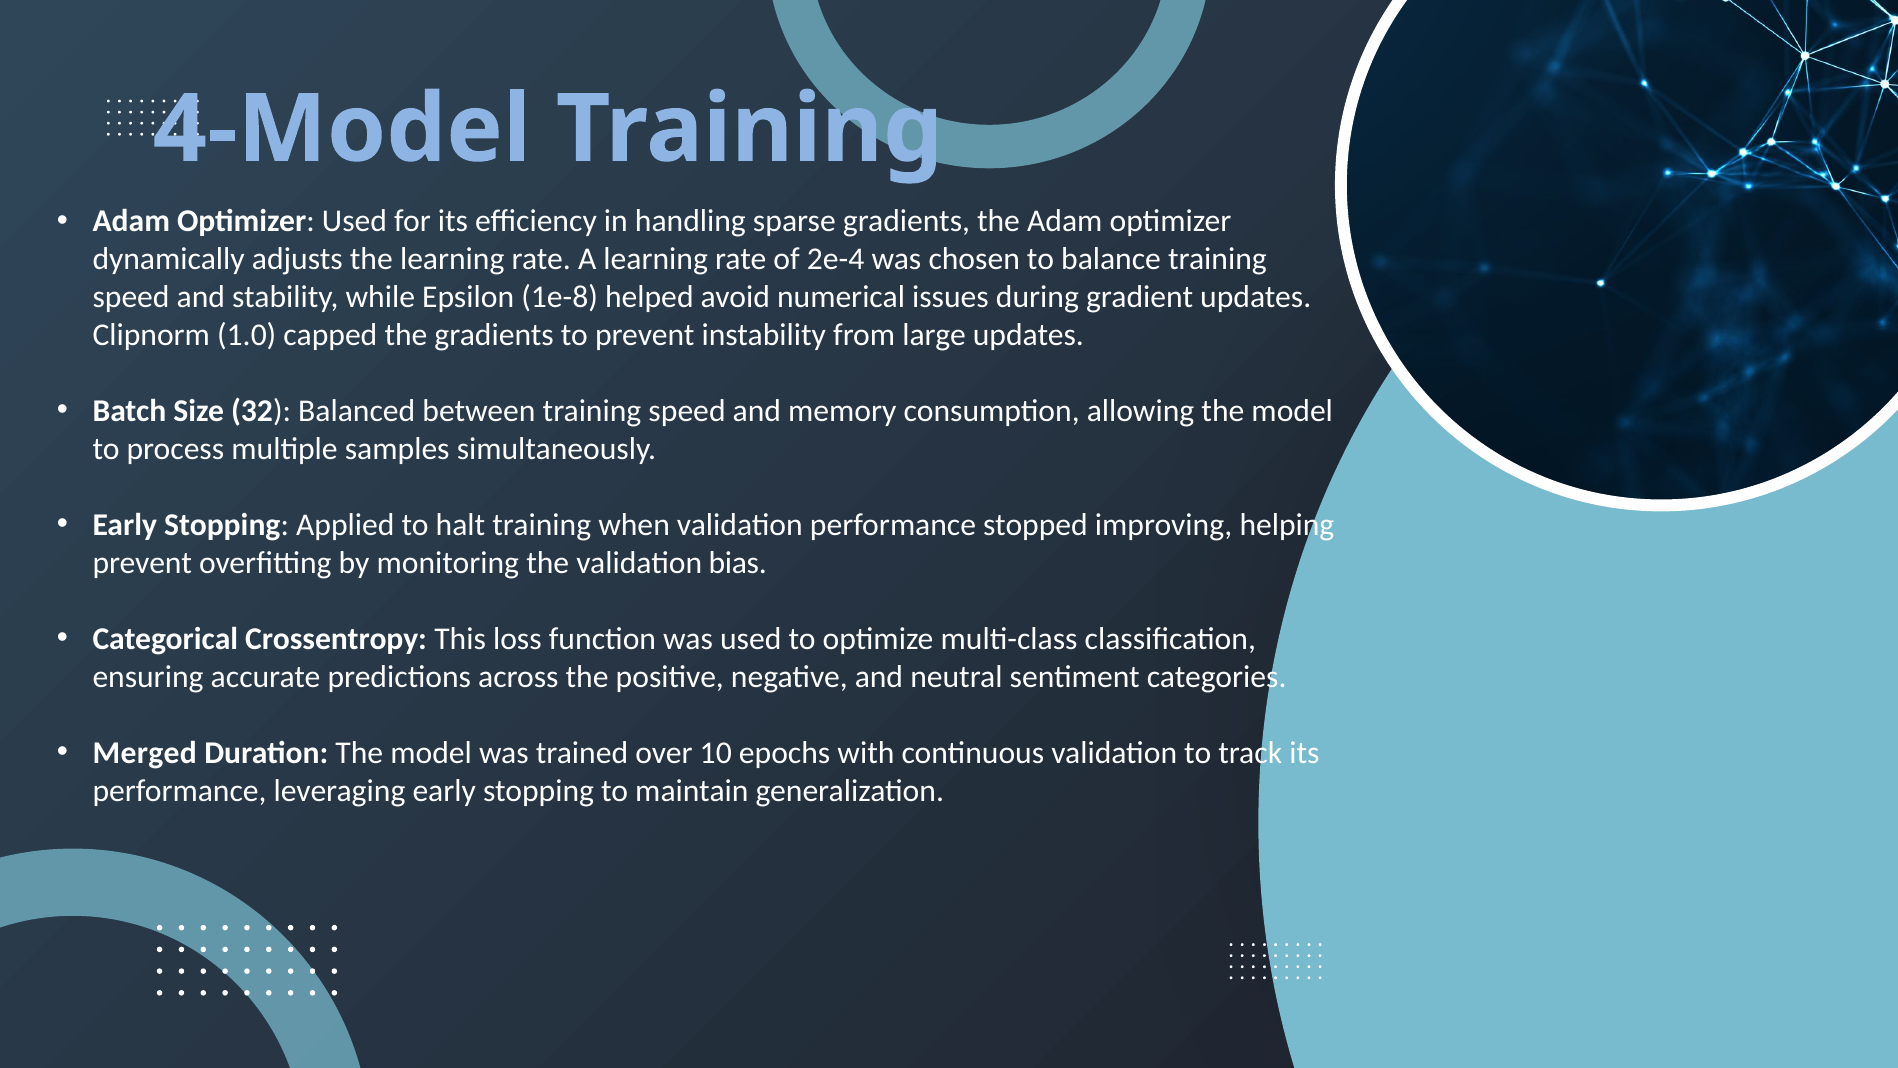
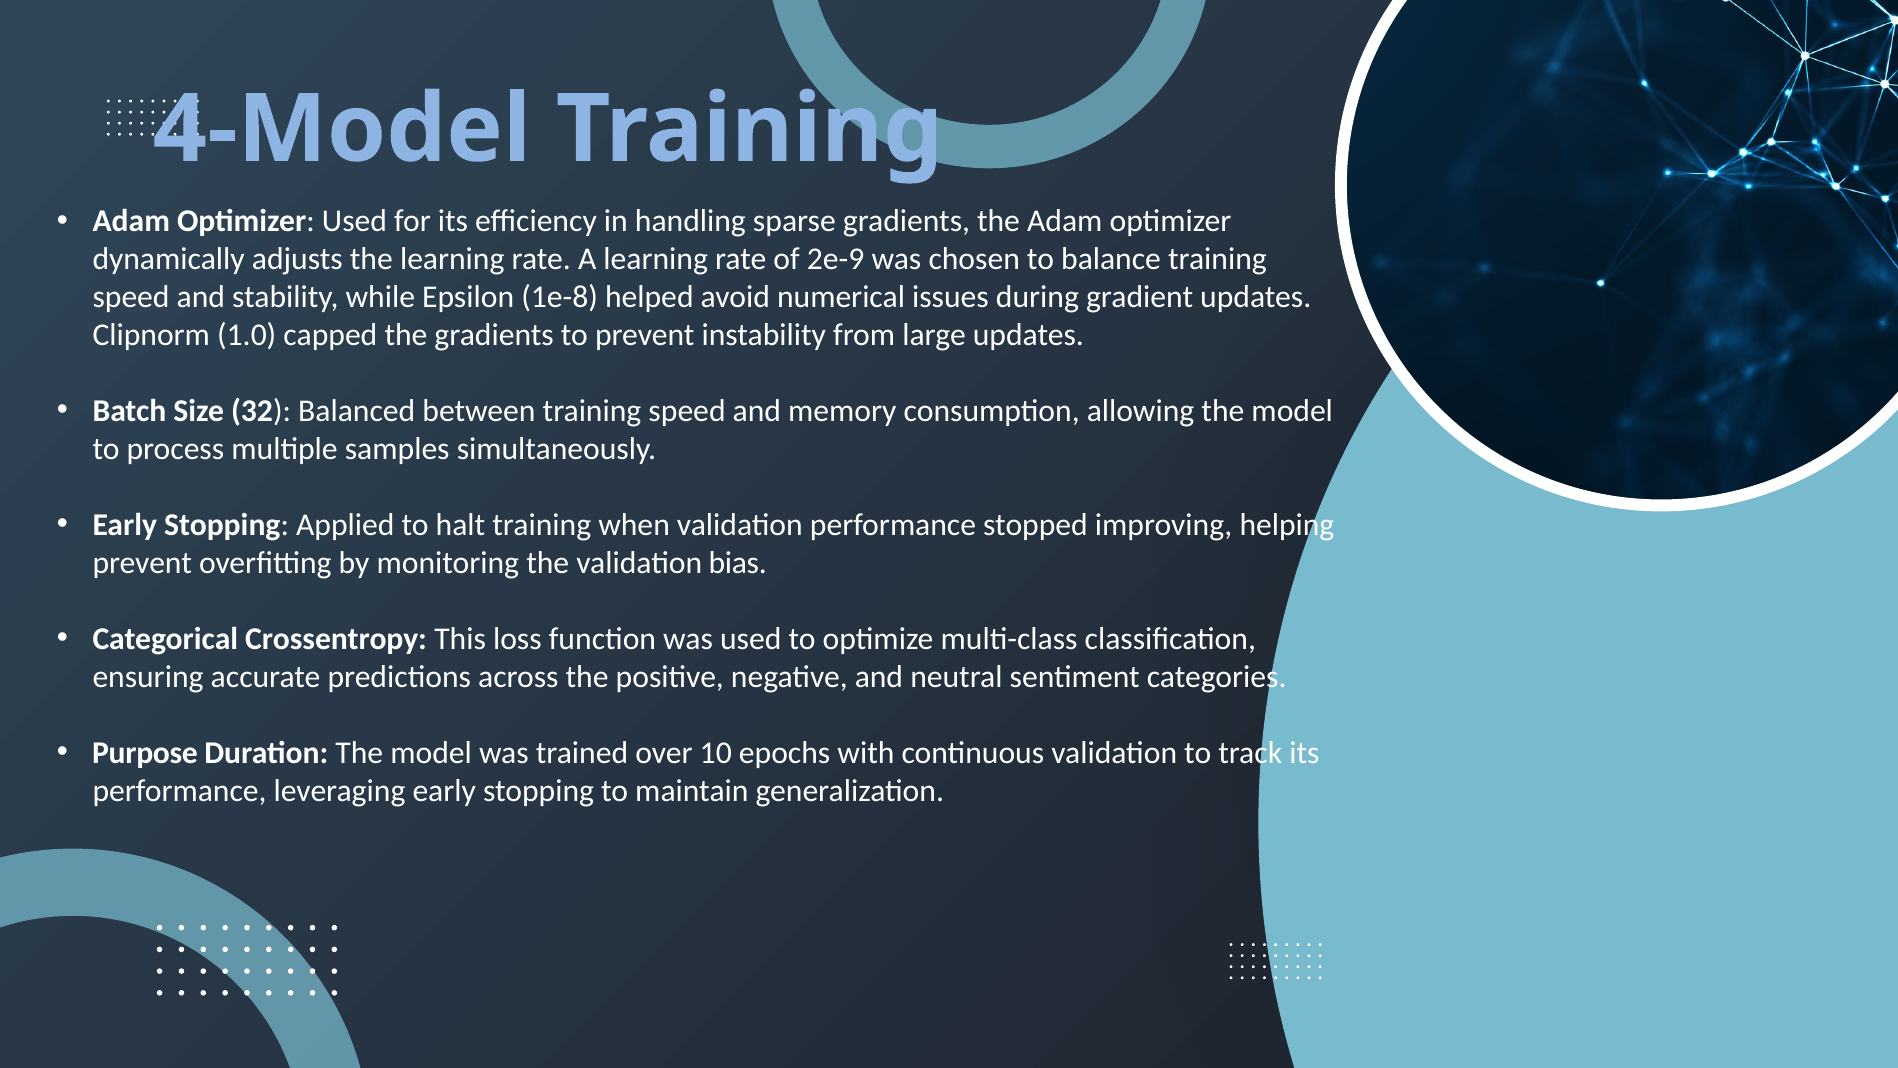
2e-4: 2e-4 -> 2e-9 (836, 259)
Merged: Merged -> Purpose (145, 753)
